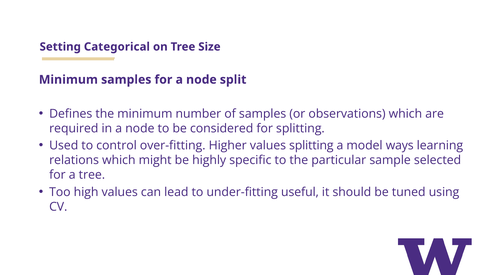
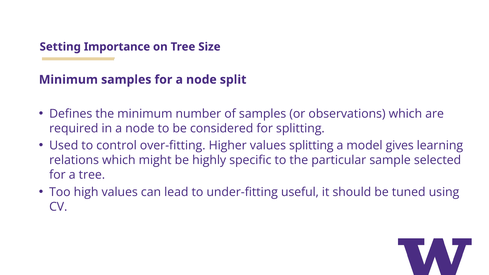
Categorical: Categorical -> Importance (117, 47)
ways: ways -> gives (400, 146)
